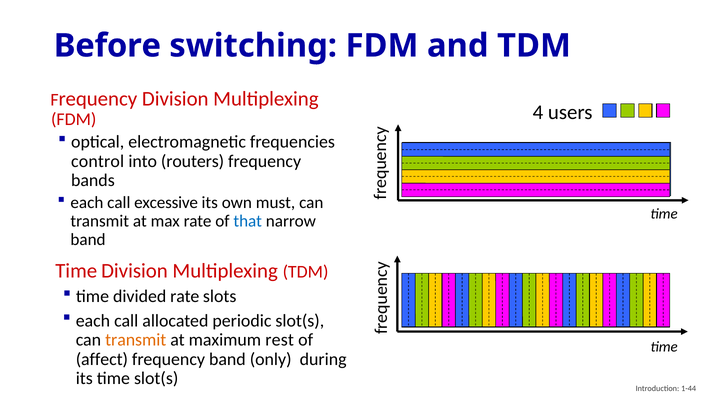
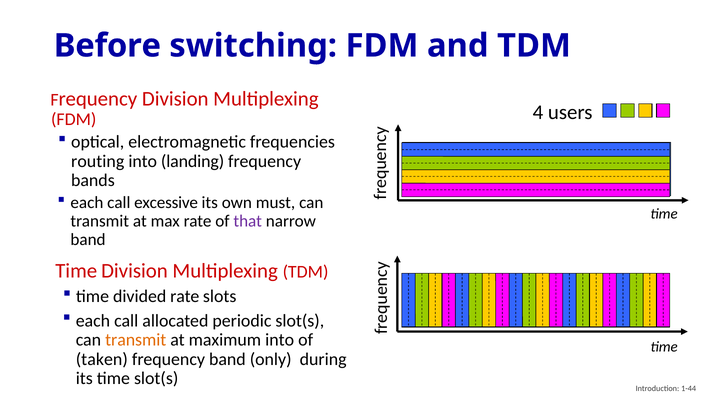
control: control -> routing (98, 161)
routers: routers -> landing (193, 161)
that colour: blue -> purple (248, 221)
maximum rest: rest -> into (280, 340)
affect: affect -> taken (102, 359)
